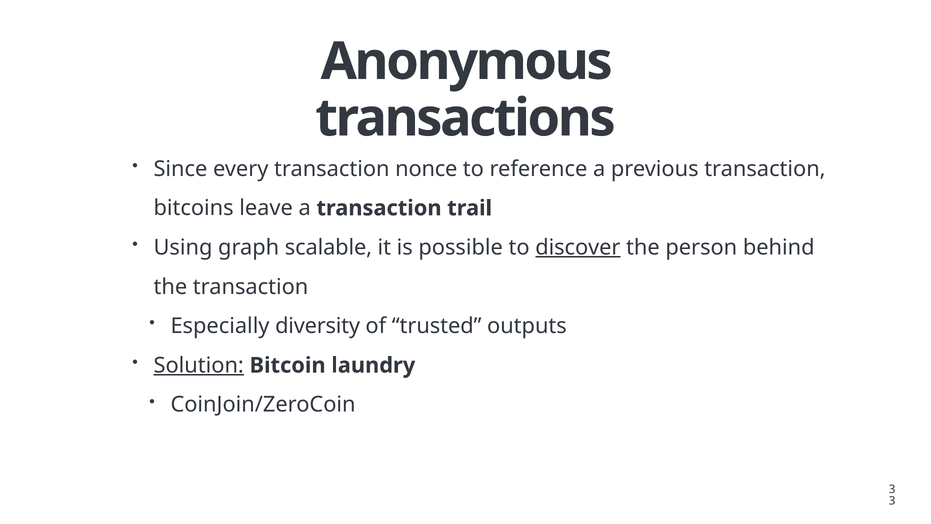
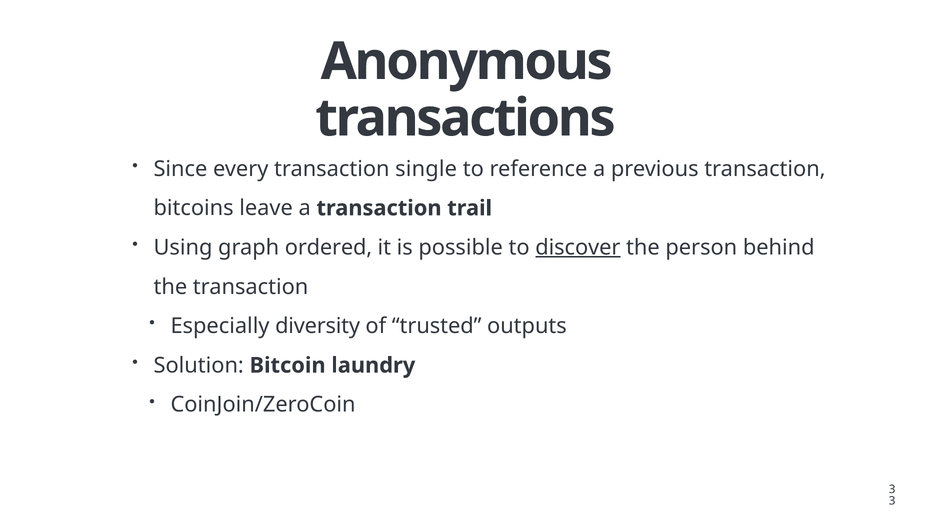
nonce: nonce -> single (426, 169)
scalable: scalable -> ordered (328, 247)
Solution underline: present -> none (199, 365)
